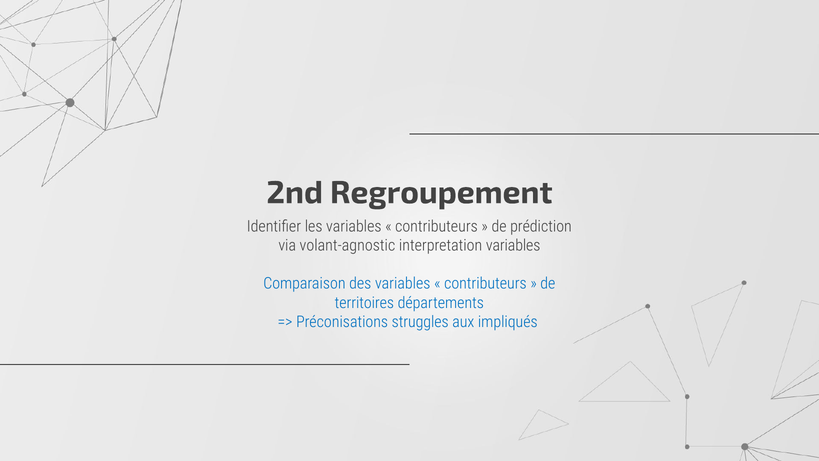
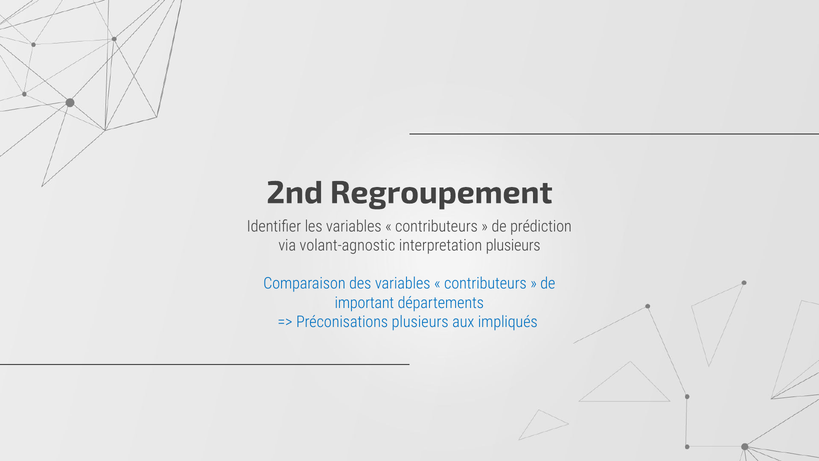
interpretation variables: variables -> plusieurs (513, 245)
territoires: territoires -> important (364, 303)
Préconisations struggles: struggles -> plusieurs (420, 322)
